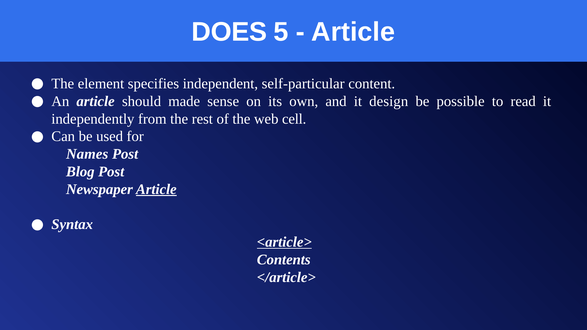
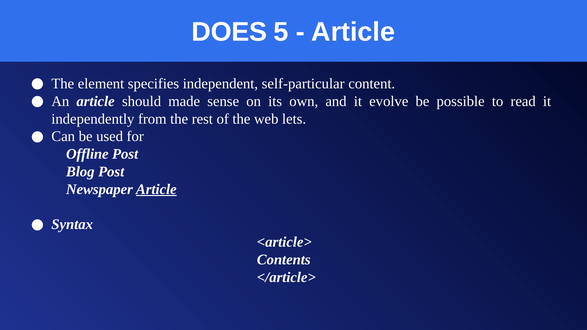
design: design -> evolve (389, 101)
cell: cell -> lets (294, 119)
Names: Names -> Offline (87, 154)
<article> underline: present -> none (284, 242)
